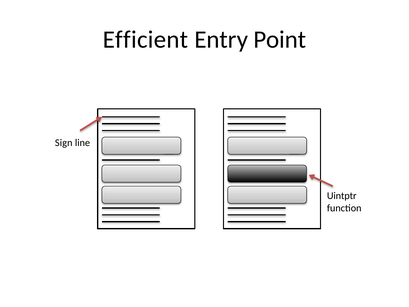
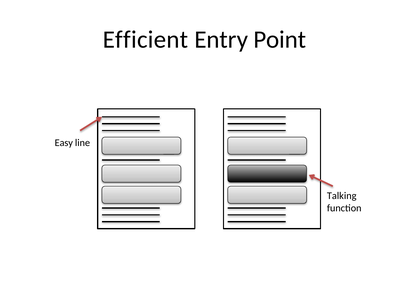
Sign: Sign -> Easy (64, 143)
Uintptr: Uintptr -> Talking (342, 196)
